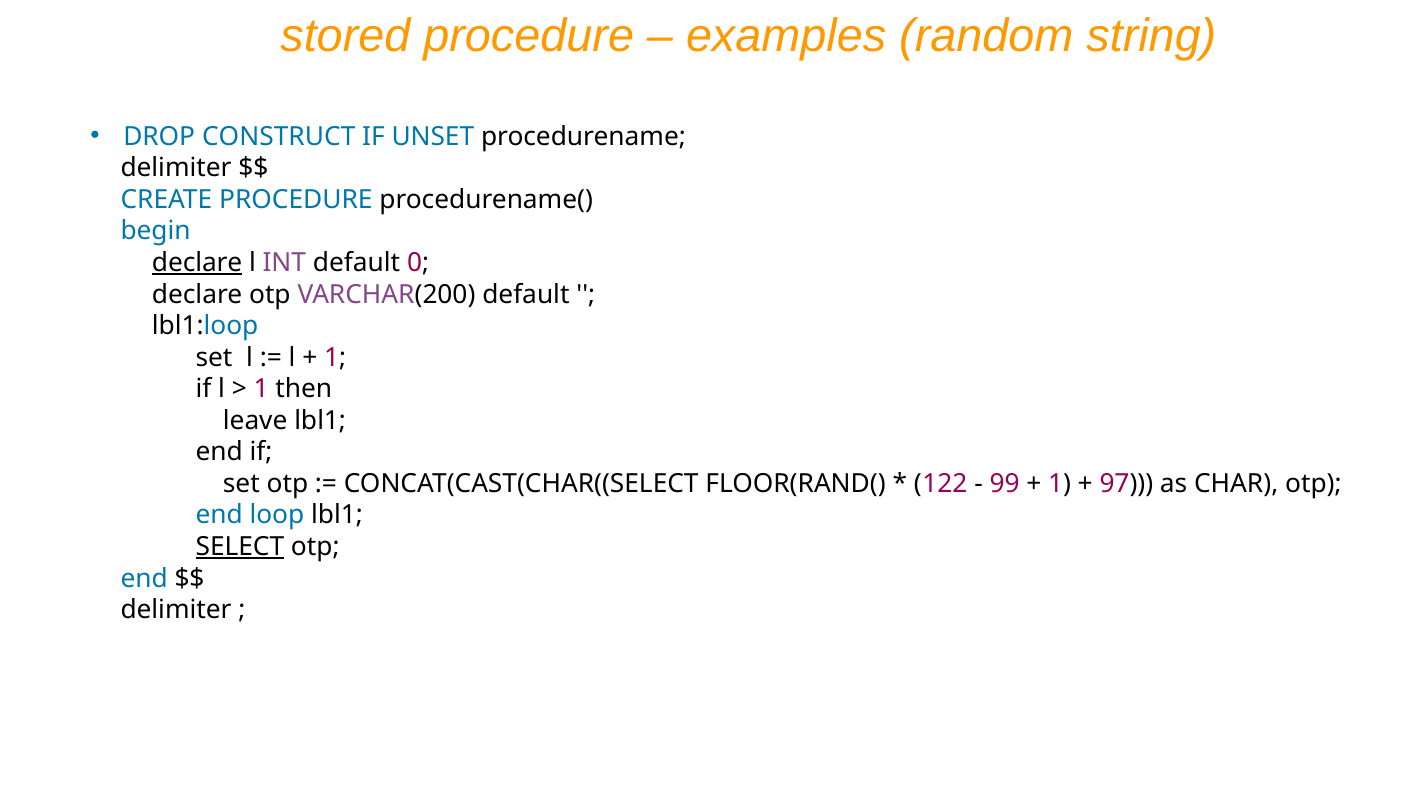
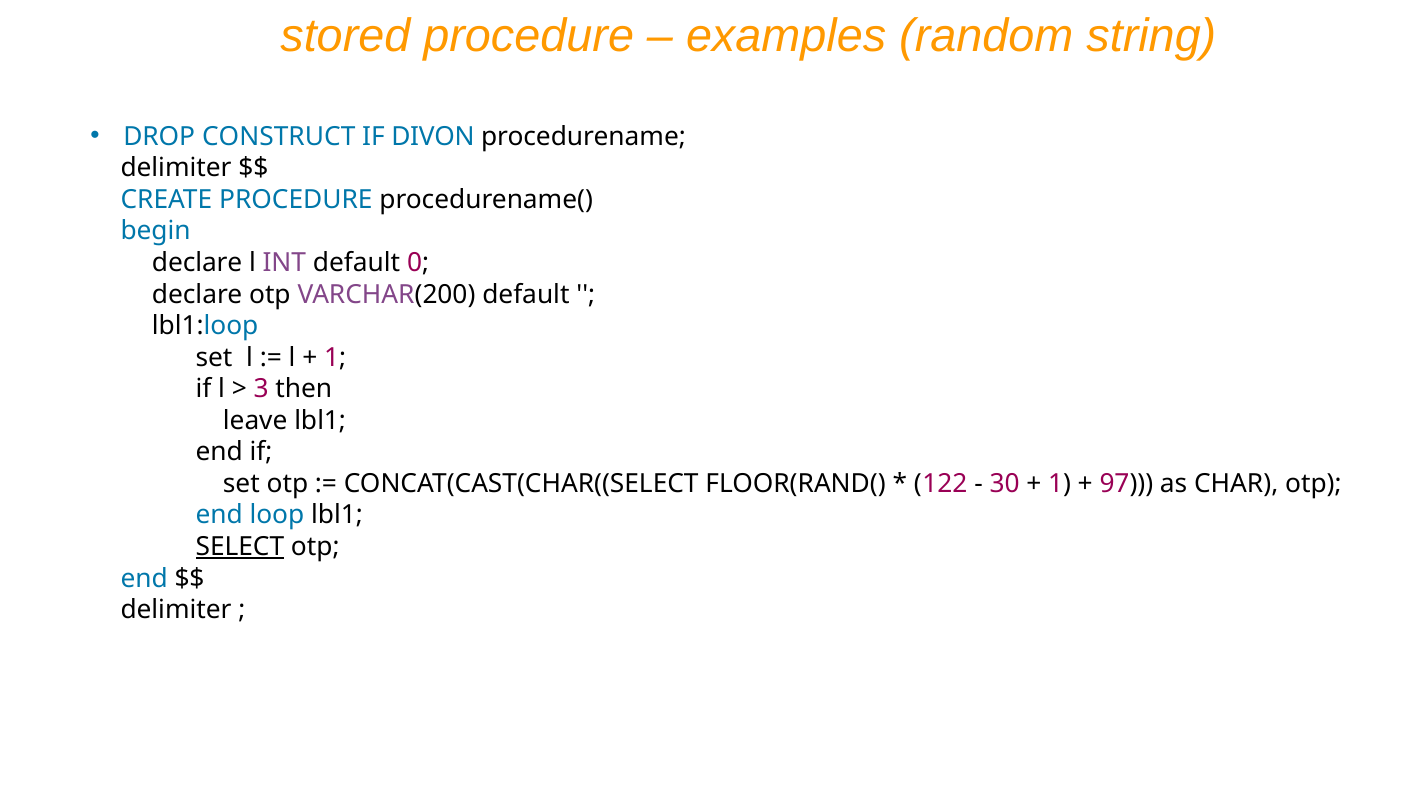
UNSET: UNSET -> DIVON (433, 137)
declare underline: present -> none (197, 263)
1: 1 -> 3 (261, 389)
99: 99 -> 30 (1005, 484)
